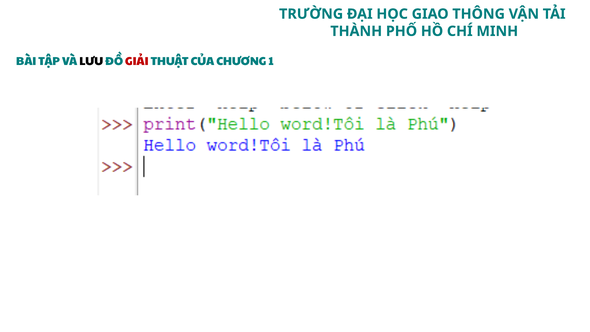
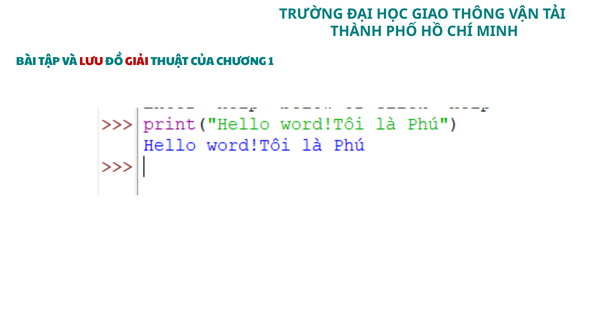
LƯU colour: black -> red (91, 61)
